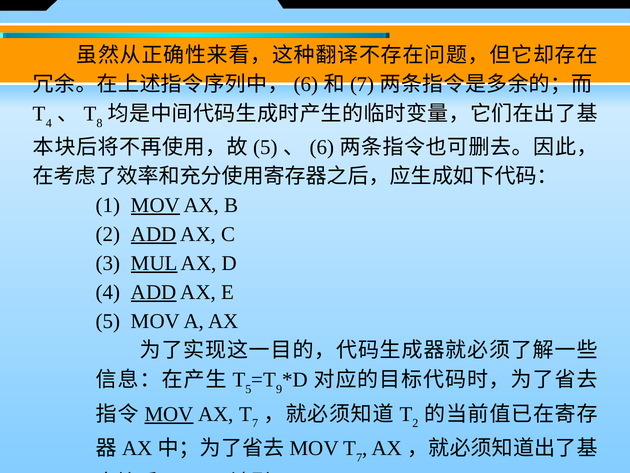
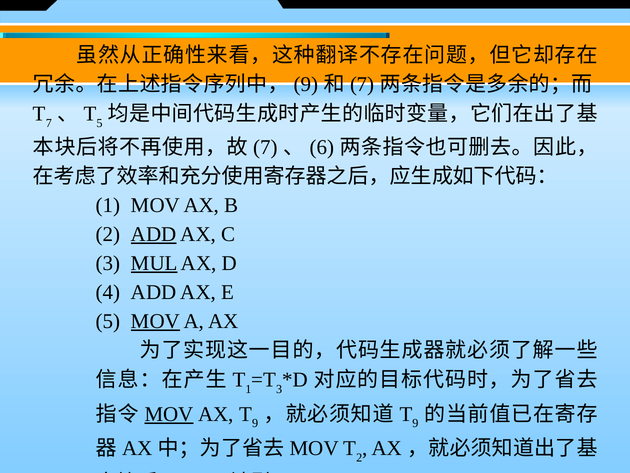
6: 6 -> 9 (306, 84)
4: 4 -> 7 (49, 123)
8: 8 -> 5 (99, 123)
5: 5 -> 7 (265, 147)
MOV underline: present -> none (155, 205)
ADD underline: present -> none (154, 292)
MOV underline: none -> present (155, 321)
5: 5 -> 1 (248, 389)
9: 9 -> 3 (279, 389)
7: 7 -> 9 (255, 423)
2: 2 -> 9 (415, 423)
7: 7 -> 2 (359, 457)
